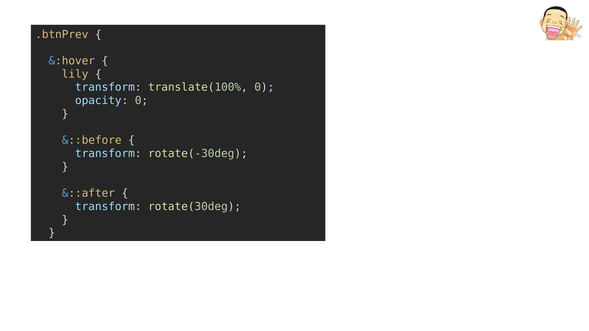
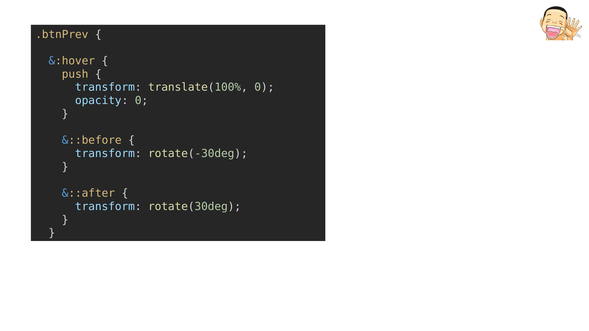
lily: lily -> push (75, 74)
